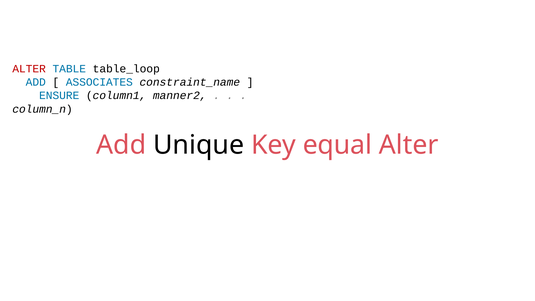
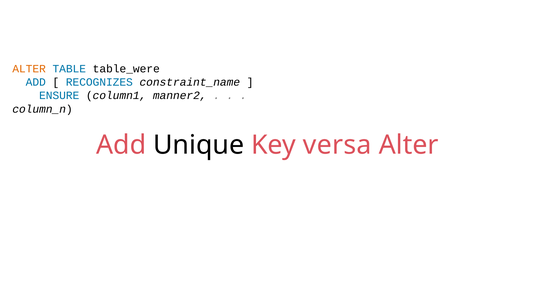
ALTER colour: red -> orange (29, 69)
table_loop: table_loop -> table_were (126, 69)
ASSOCIATES: ASSOCIATES -> RECOGNIZES (99, 82)
equal: equal -> versa (337, 145)
